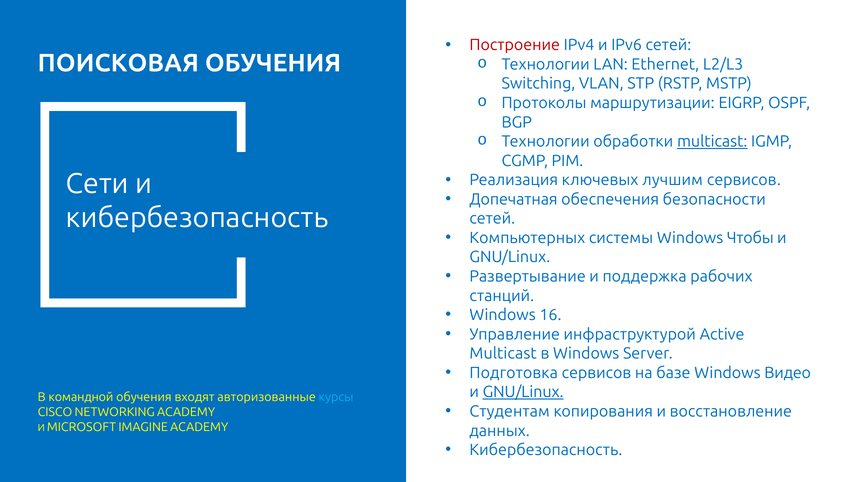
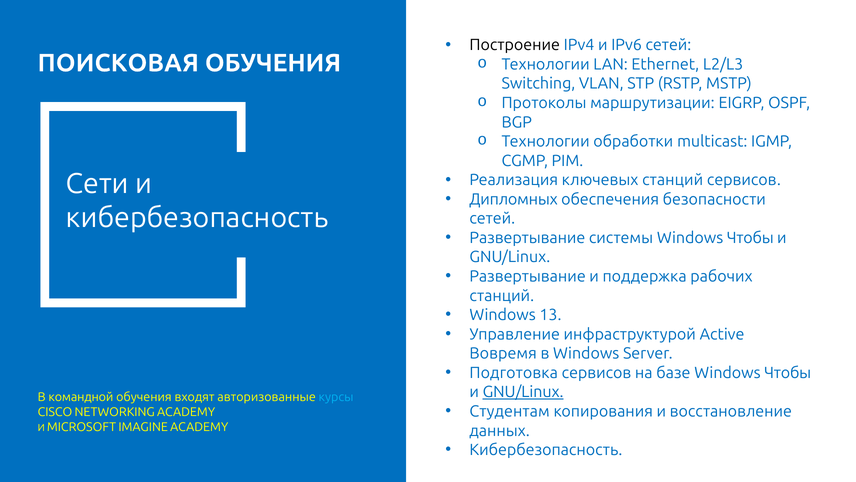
Построение colour: red -> black (515, 45)
multicast underline: present -> none (712, 141)
ключевых лучшим: лучшим -> станций (673, 180)
Допечатная: Допечатная -> Дипломных (514, 199)
Компьютерных: Компьютерных -> Развертывание (527, 238)
16: 16 -> 13 (550, 315)
Multicast: Multicast -> Вовремя (503, 353)
базе Windows Видео: Видео -> Чтобы (788, 372)
